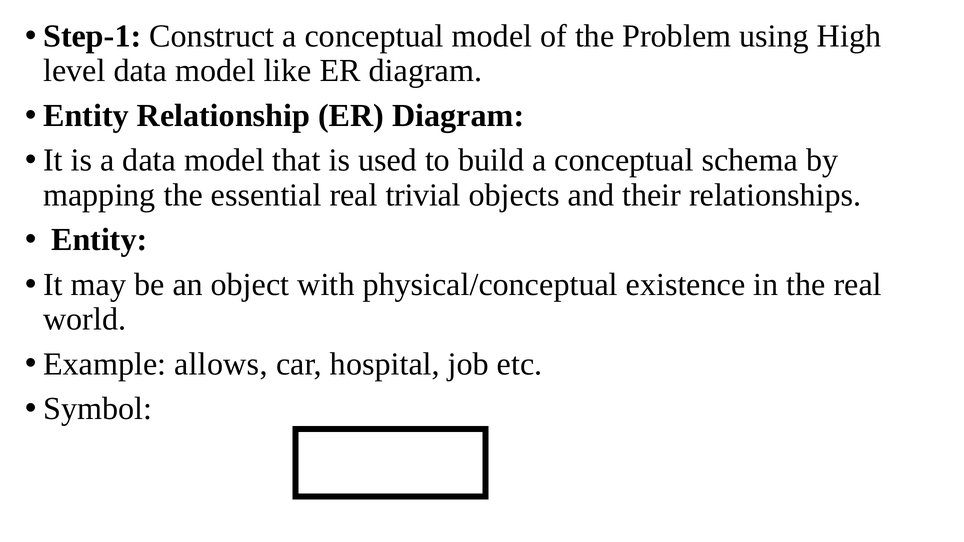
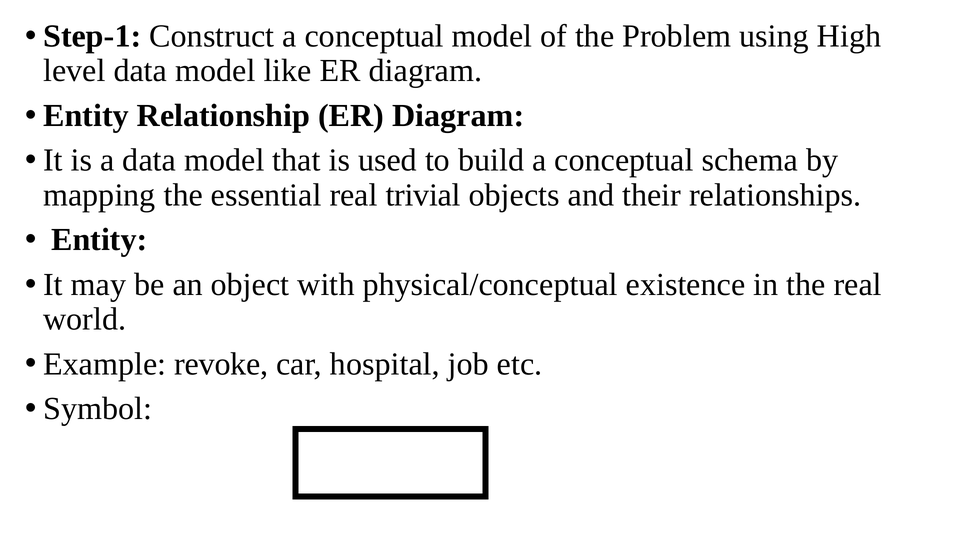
allows: allows -> revoke (221, 364)
